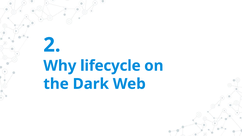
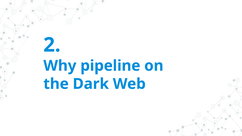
lifecycle: lifecycle -> pipeline (110, 66)
